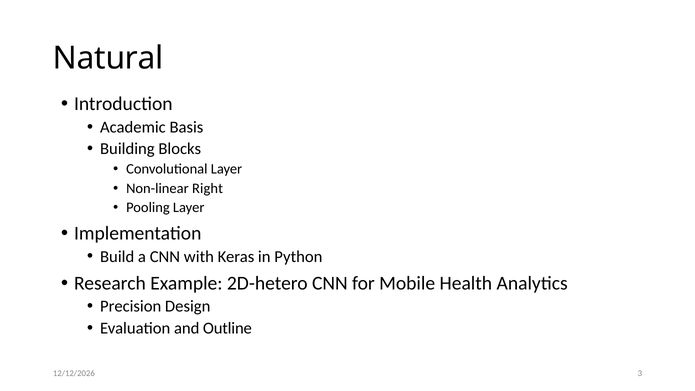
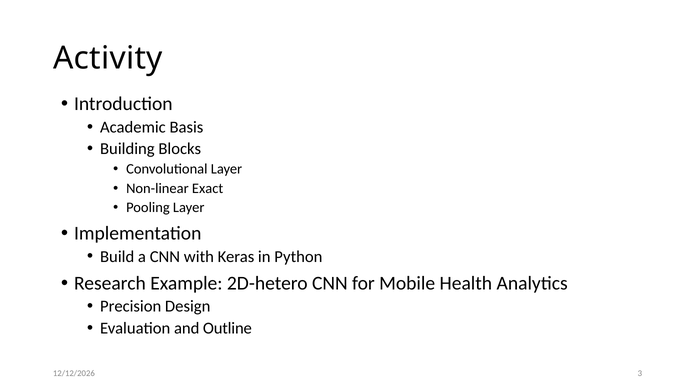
Natural: Natural -> Activity (108, 58)
Right: Right -> Exact (208, 188)
